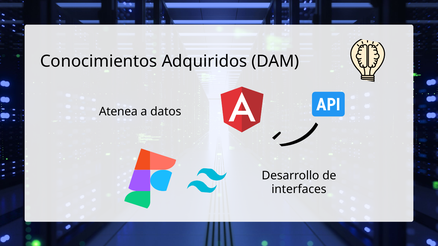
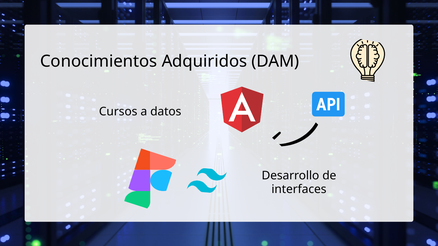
Atenea: Atenea -> Cursos (118, 112)
